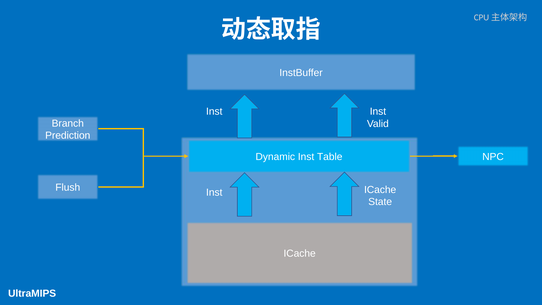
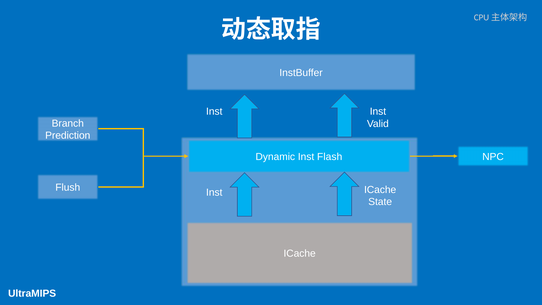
Table: Table -> Flash (330, 157)
